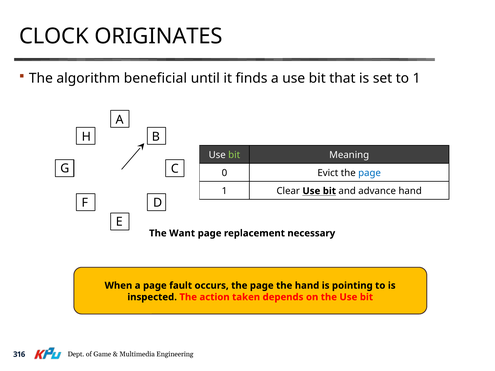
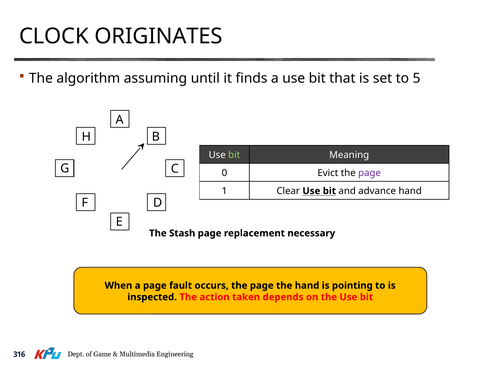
beneficial: beneficial -> assuming (155, 78)
to 1: 1 -> 5 (417, 78)
page colour: blue -> purple (370, 173)
Want: Want -> Stash (182, 233)
